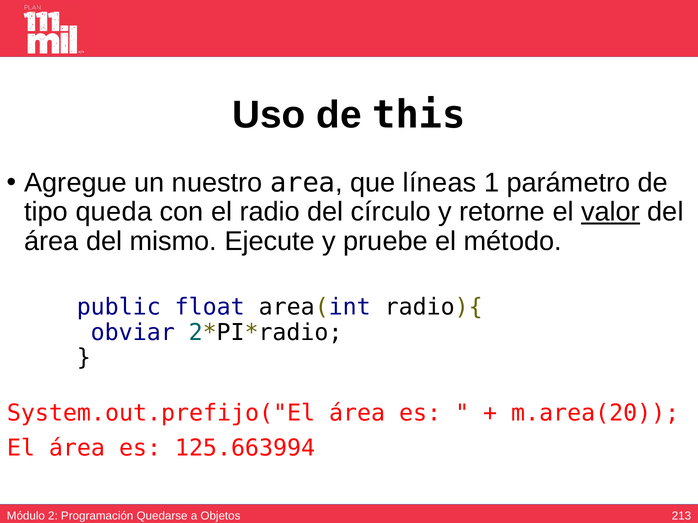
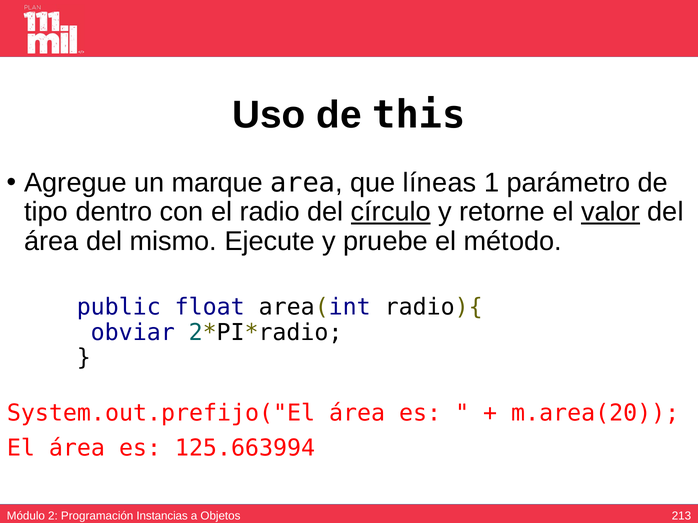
nuestro: nuestro -> marque (217, 183)
queda: queda -> dentro (114, 212)
círculo underline: none -> present (391, 212)
Quedarse: Quedarse -> Instancias (162, 517)
